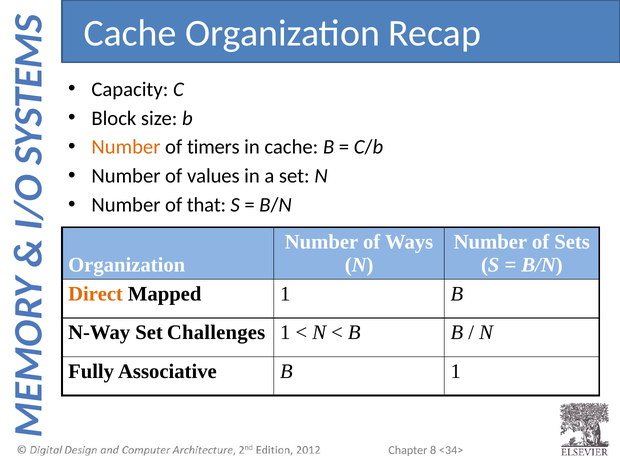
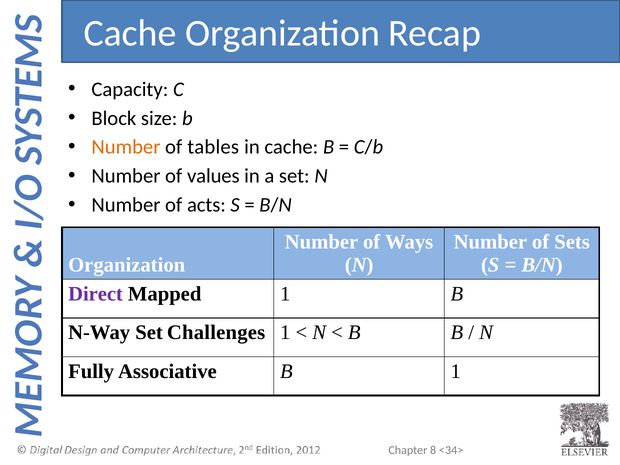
timers: timers -> tables (213, 147)
that: that -> acts (206, 205)
Direct colour: orange -> purple (96, 294)
